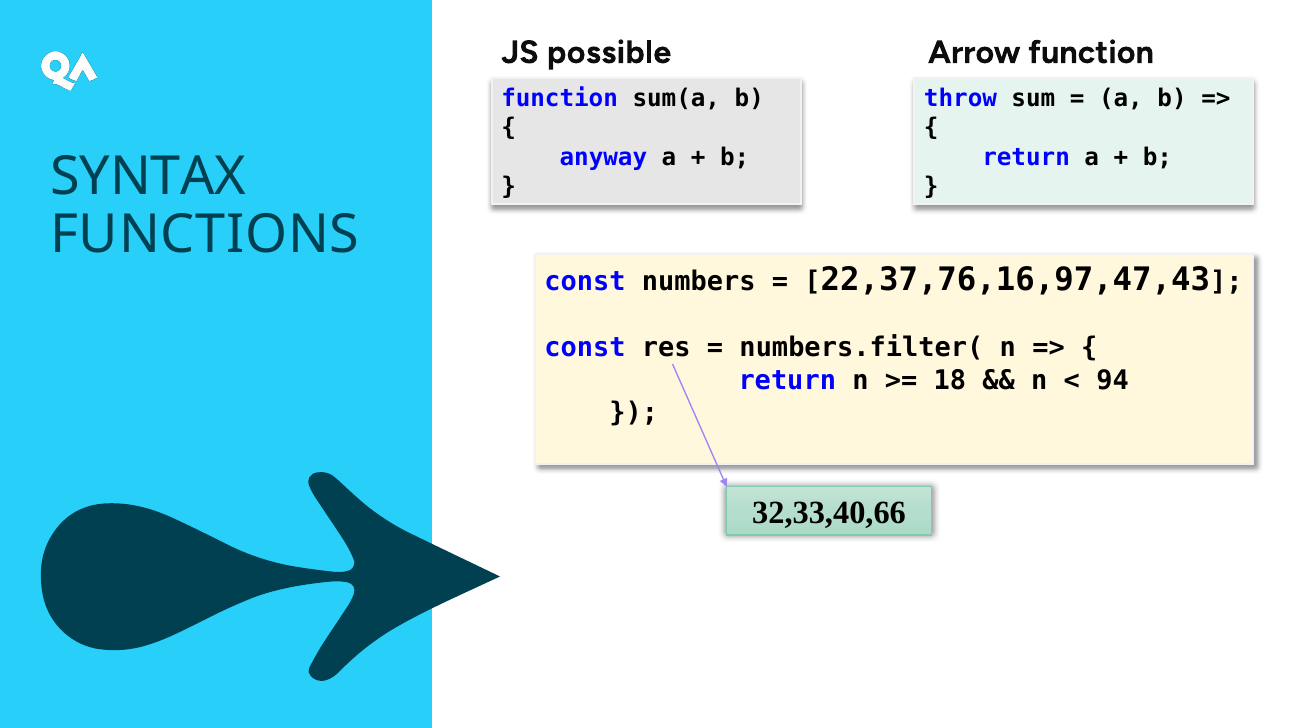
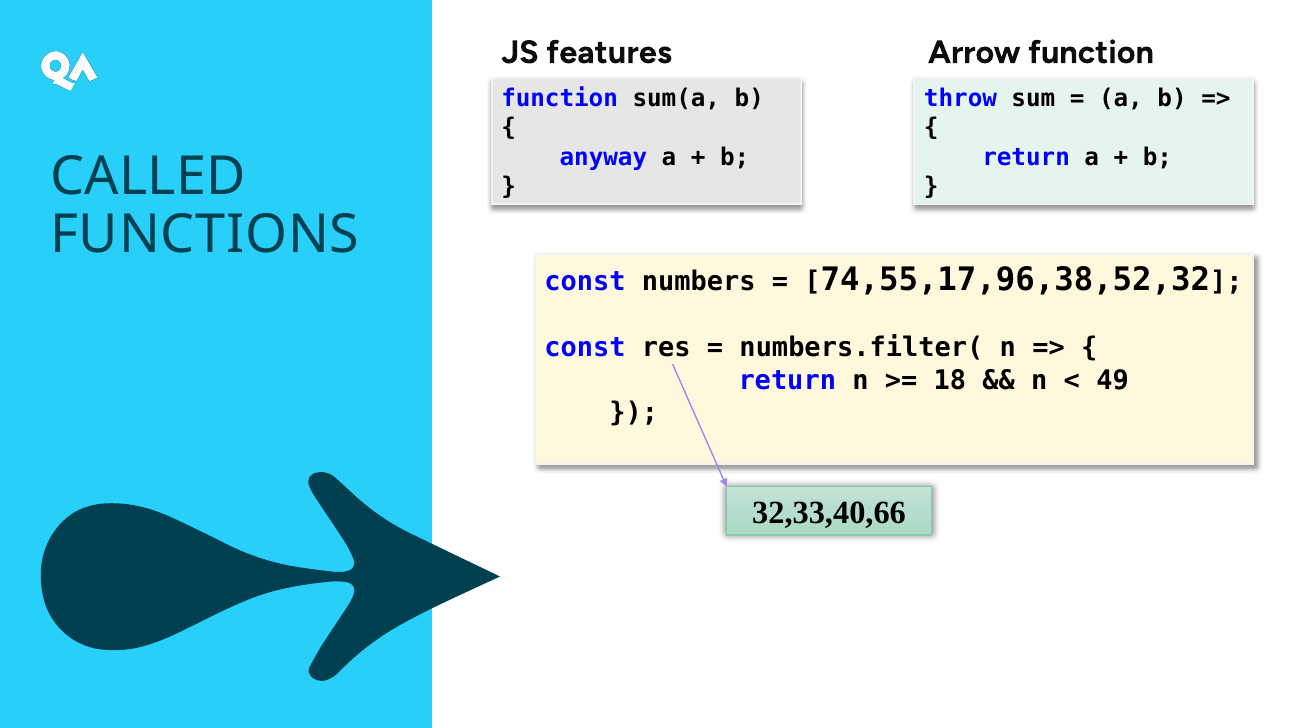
possible: possible -> features (609, 52)
SYNTAX: SYNTAX -> CALLED (148, 177)
22,37,76,16,97,47,43: 22,37,76,16,97,47,43 -> 74,55,17,96,38,52,32 (1015, 280)
94: 94 -> 49 (1113, 380)
